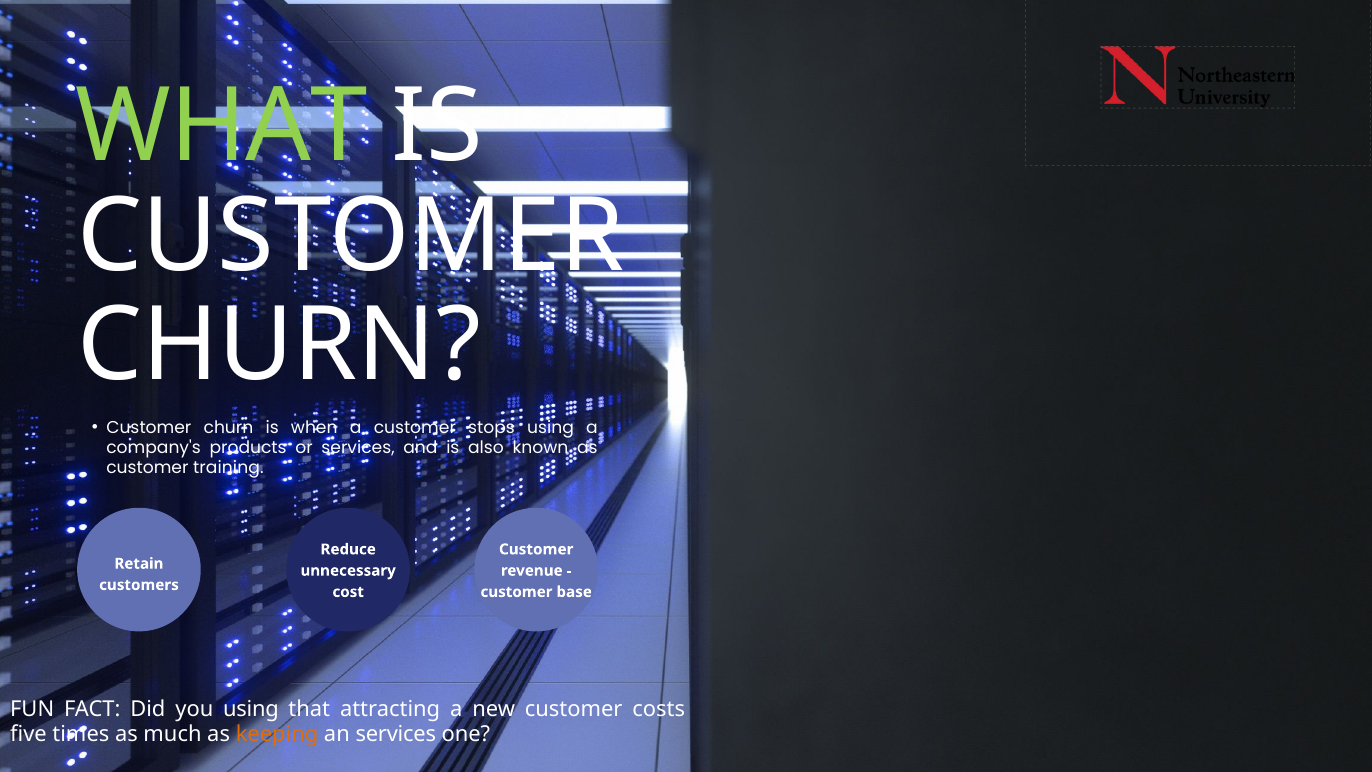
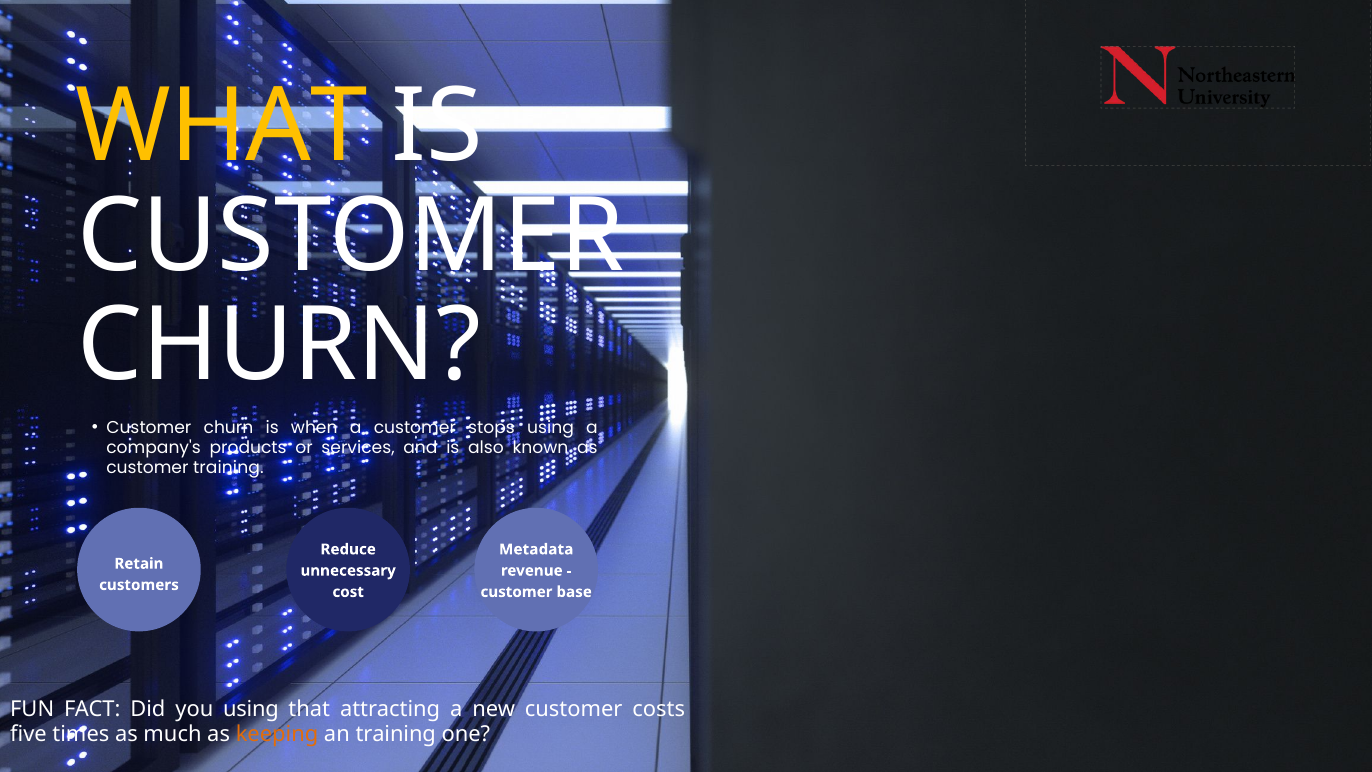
WHAT colour: light green -> yellow (222, 127)
Customer: Customer -> Metadata (536, 549)
an services: services -> training (396, 734)
